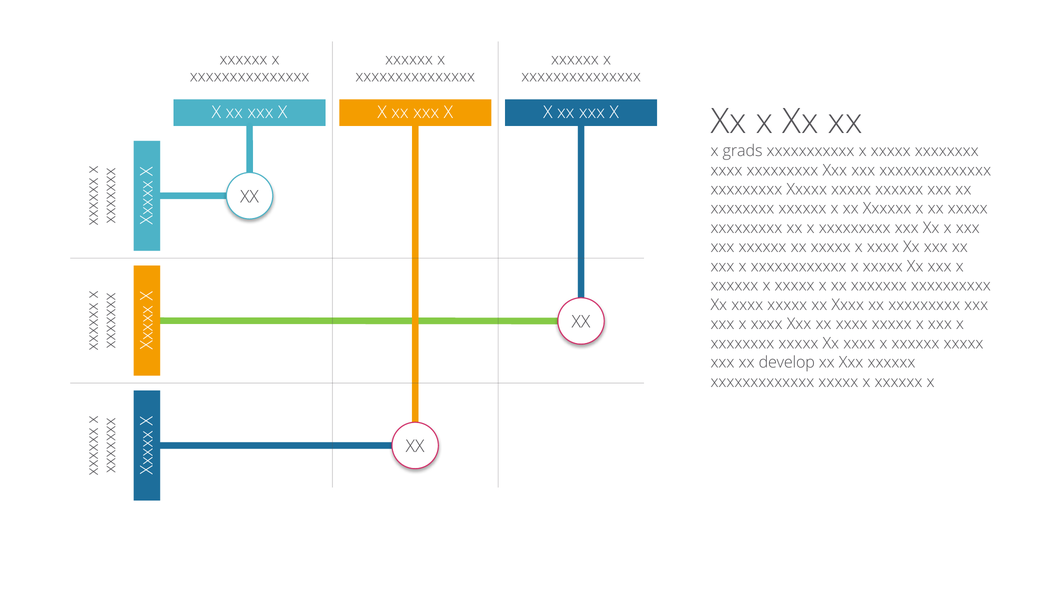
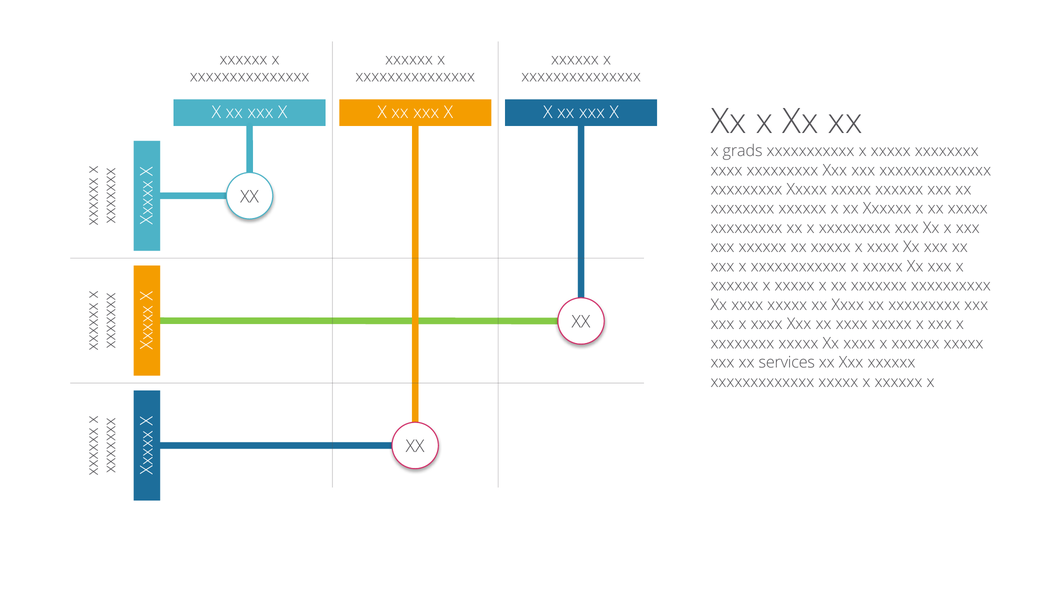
develop: develop -> services (787, 362)
